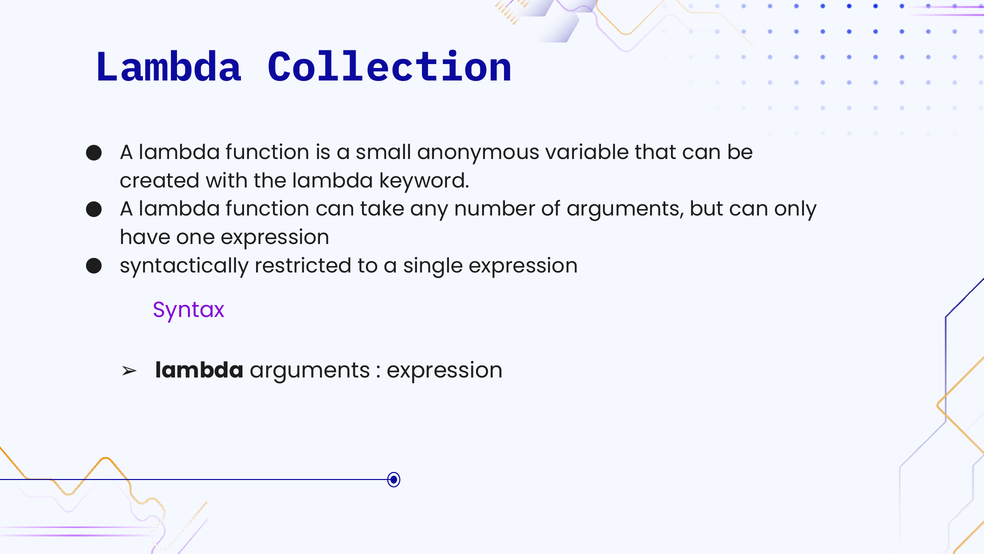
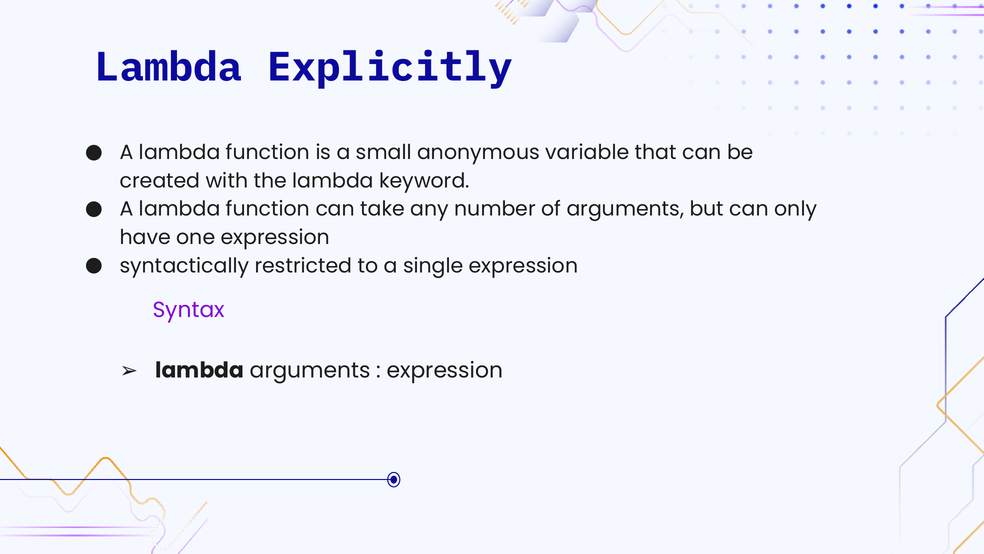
Collection: Collection -> Explicitly (390, 67)
